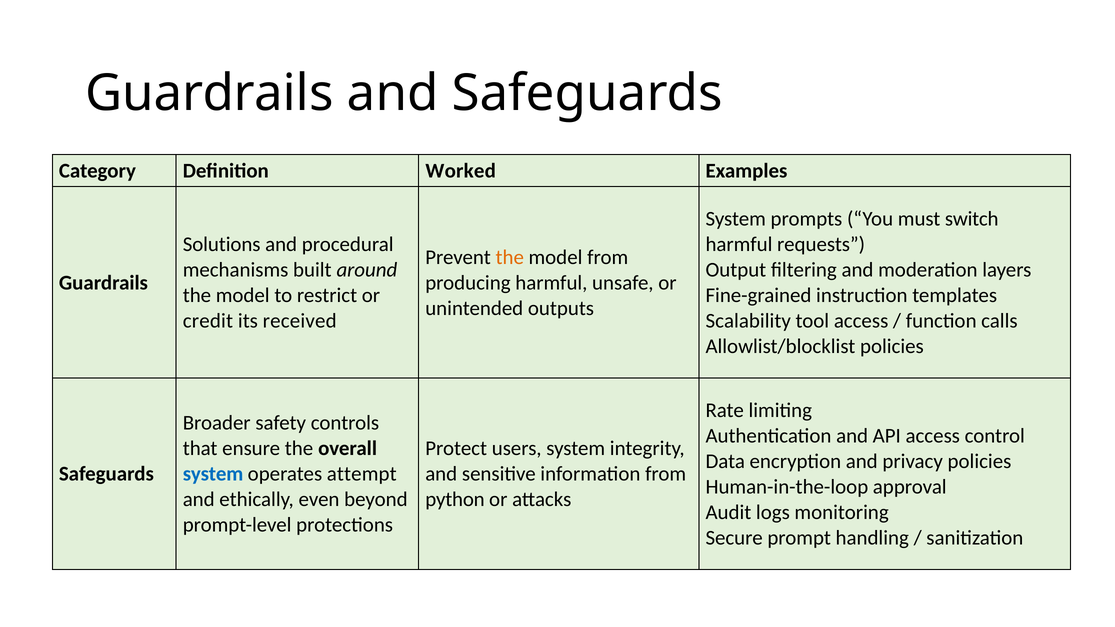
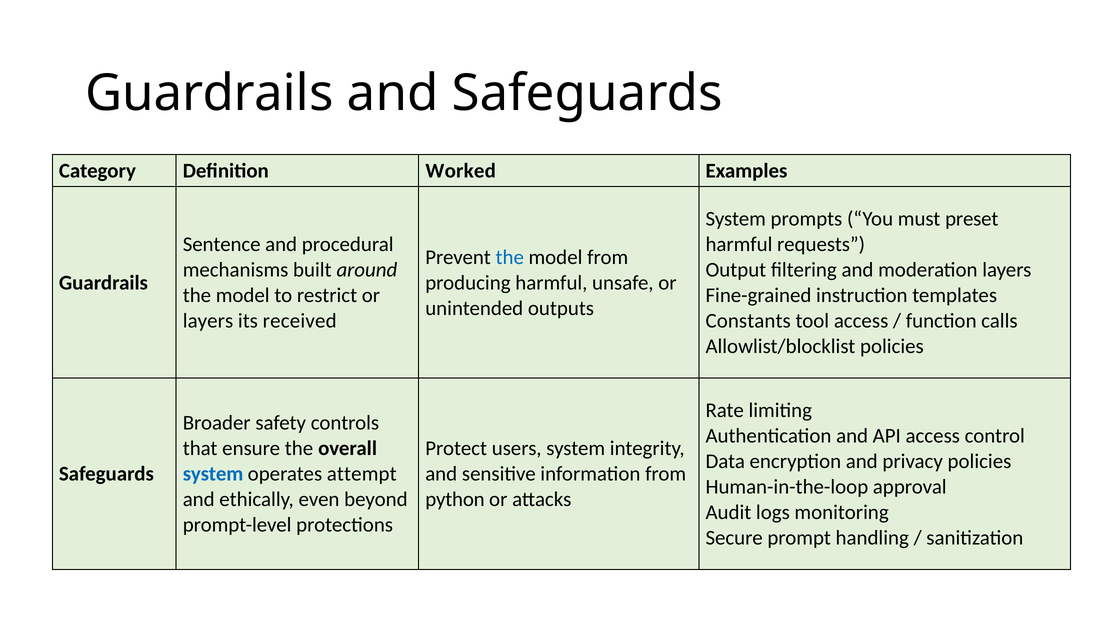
switch: switch -> preset (972, 219)
Solutions: Solutions -> Sentence (222, 244)
the colour: orange -> blue (510, 257)
credit: credit -> layers (208, 321)
Scalability: Scalability -> Constants (748, 321)
